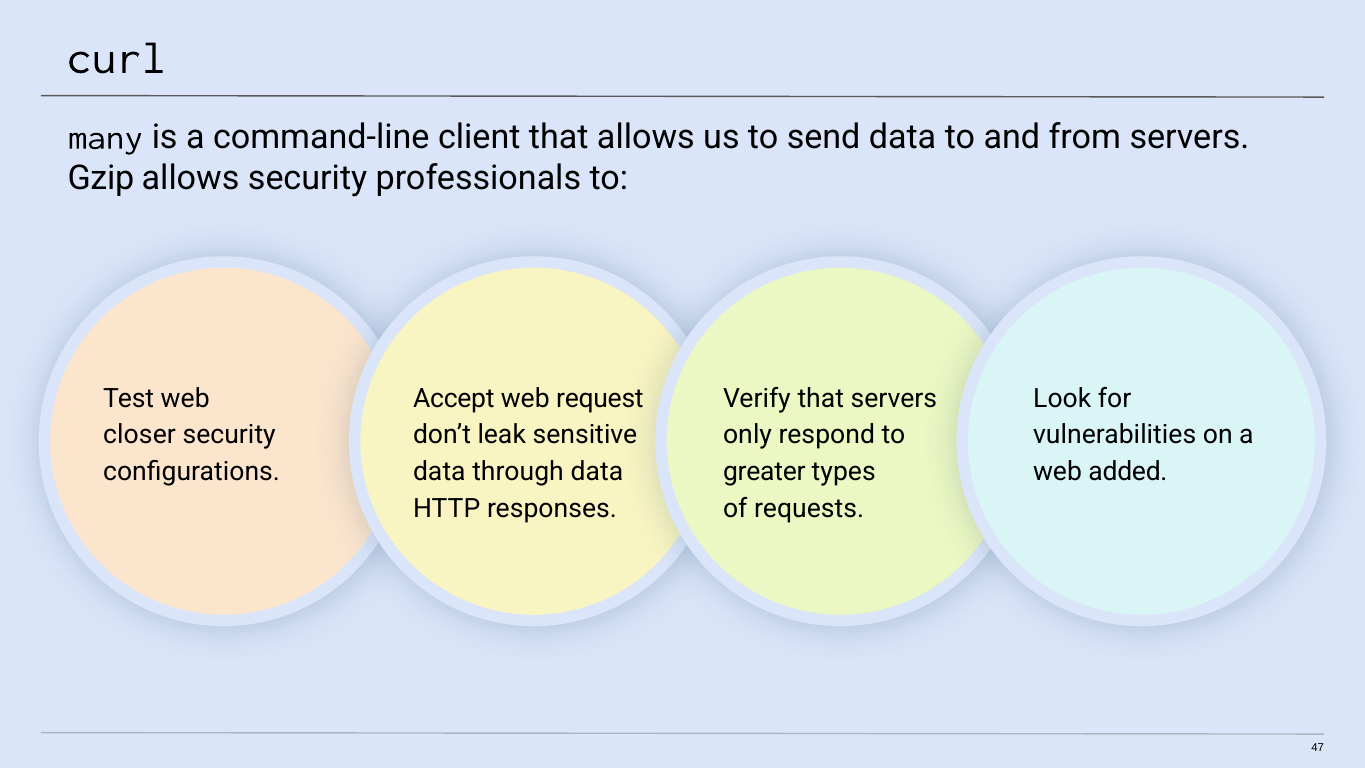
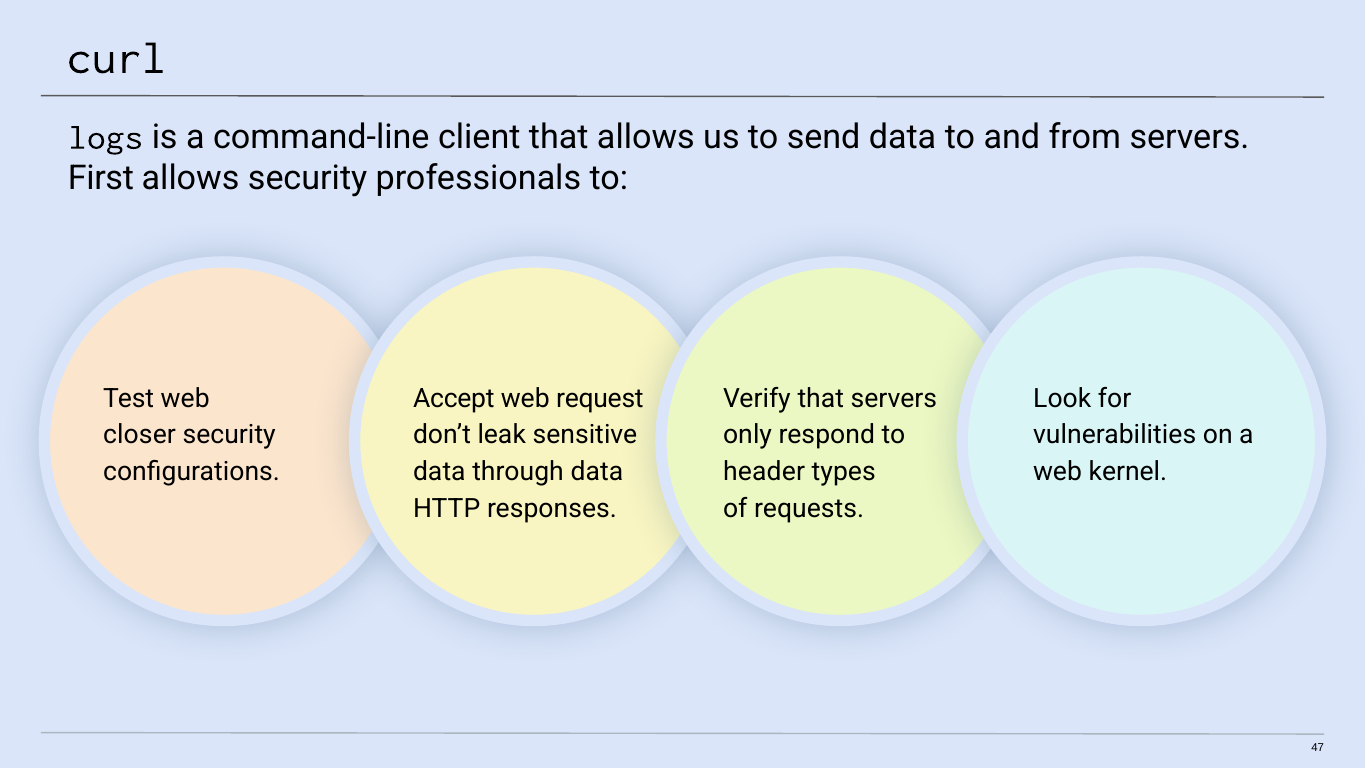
many: many -> logs (106, 137)
Gzip: Gzip -> First (101, 178)
greater: greater -> header (764, 472)
added: added -> kernel (1128, 472)
